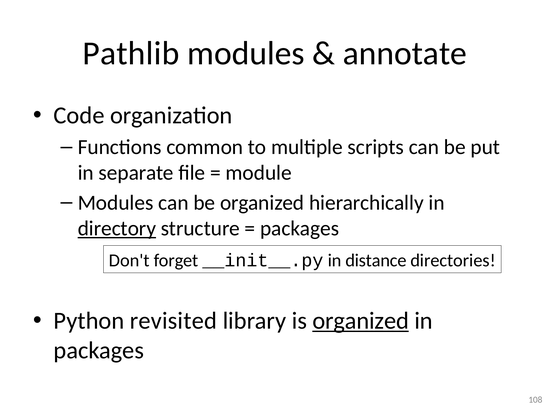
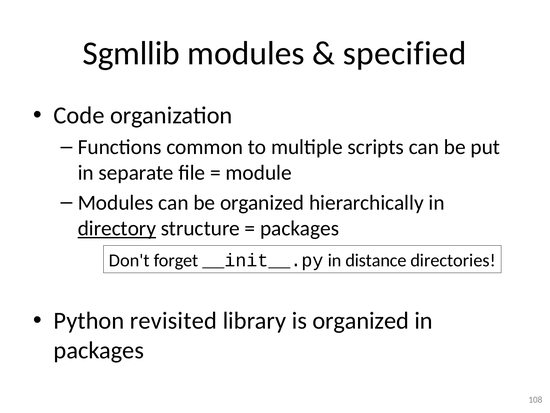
Pathlib: Pathlib -> Sgmllib (131, 53)
annotate: annotate -> specified (405, 53)
organized underline: present -> none (361, 321)
